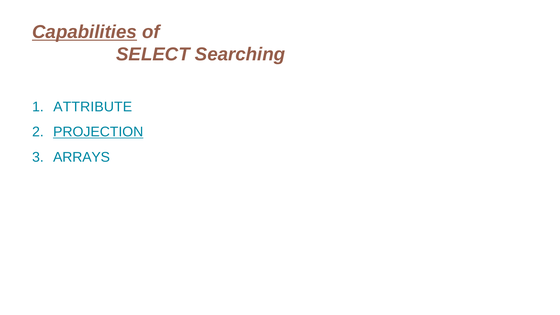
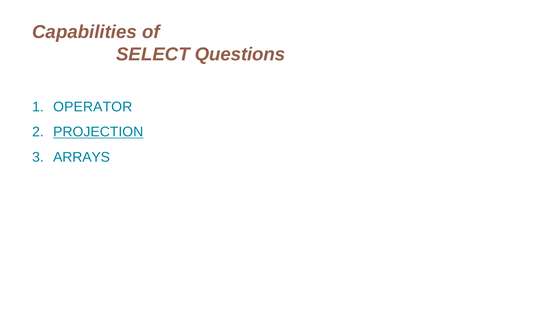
Capabilities underline: present -> none (85, 32)
Searching: Searching -> Questions (240, 54)
ATTRIBUTE: ATTRIBUTE -> OPERATOR (93, 107)
